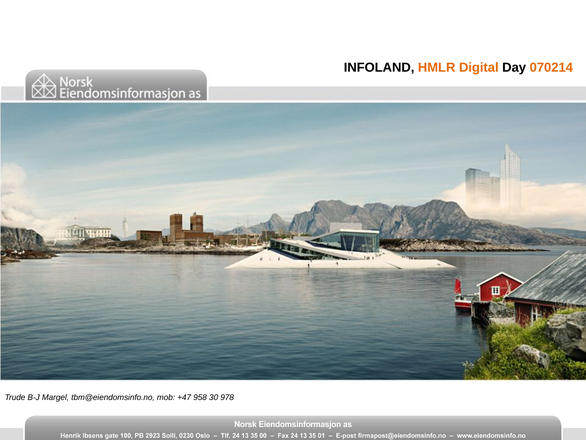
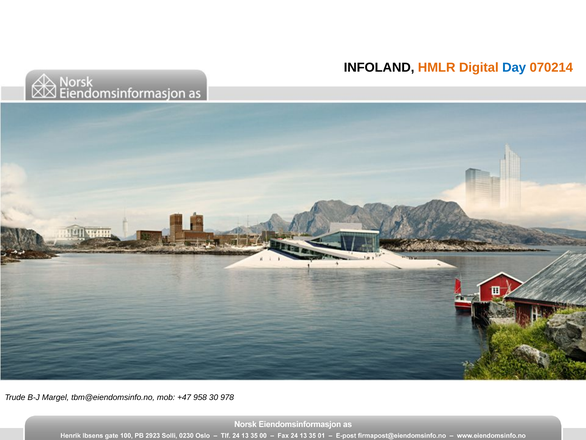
Day colour: black -> blue (514, 67)
